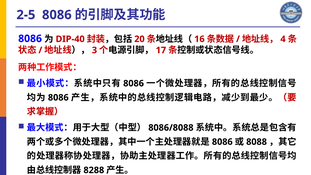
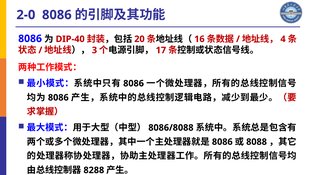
2-5: 2-5 -> 2-0 (26, 15)
